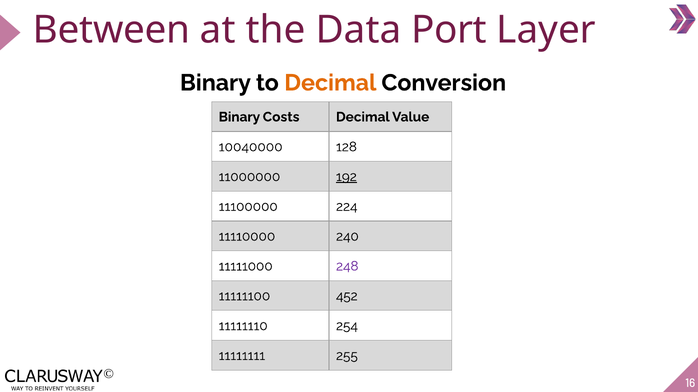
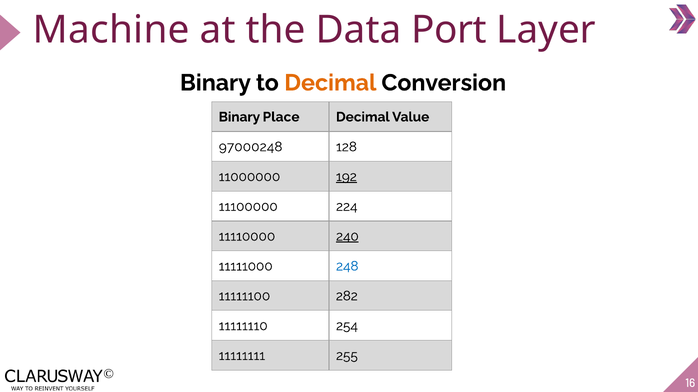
Between: Between -> Machine (111, 30)
Costs: Costs -> Place (281, 117)
10040000: 10040000 -> 97000248 (251, 147)
240 underline: none -> present (347, 237)
248 colour: purple -> blue (347, 266)
452: 452 -> 282 (347, 296)
